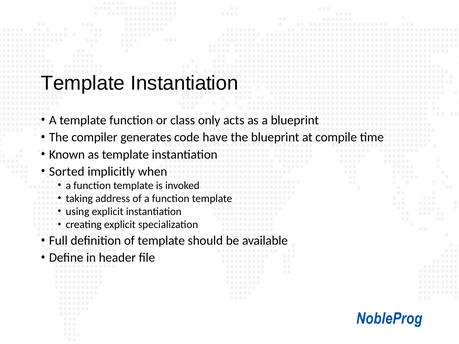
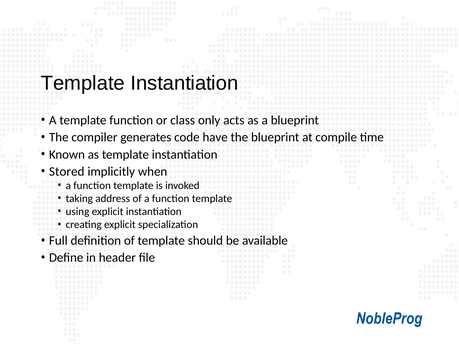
Sorted: Sorted -> Stored (67, 172)
